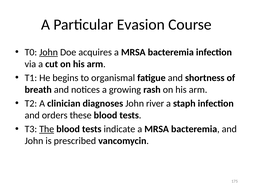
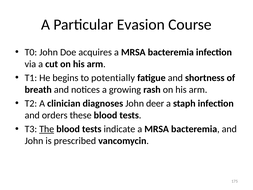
John underline: present -> none (49, 52)
organismal: organismal -> potentially (113, 78)
river: river -> deer (155, 103)
